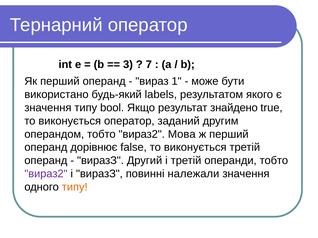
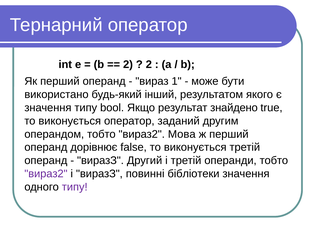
3: 3 -> 2 (128, 65)
7: 7 -> 2 (149, 65)
labels: labels -> інший (161, 95)
належали: належали -> бібліотеки (194, 174)
типу colour: orange -> purple (75, 187)
